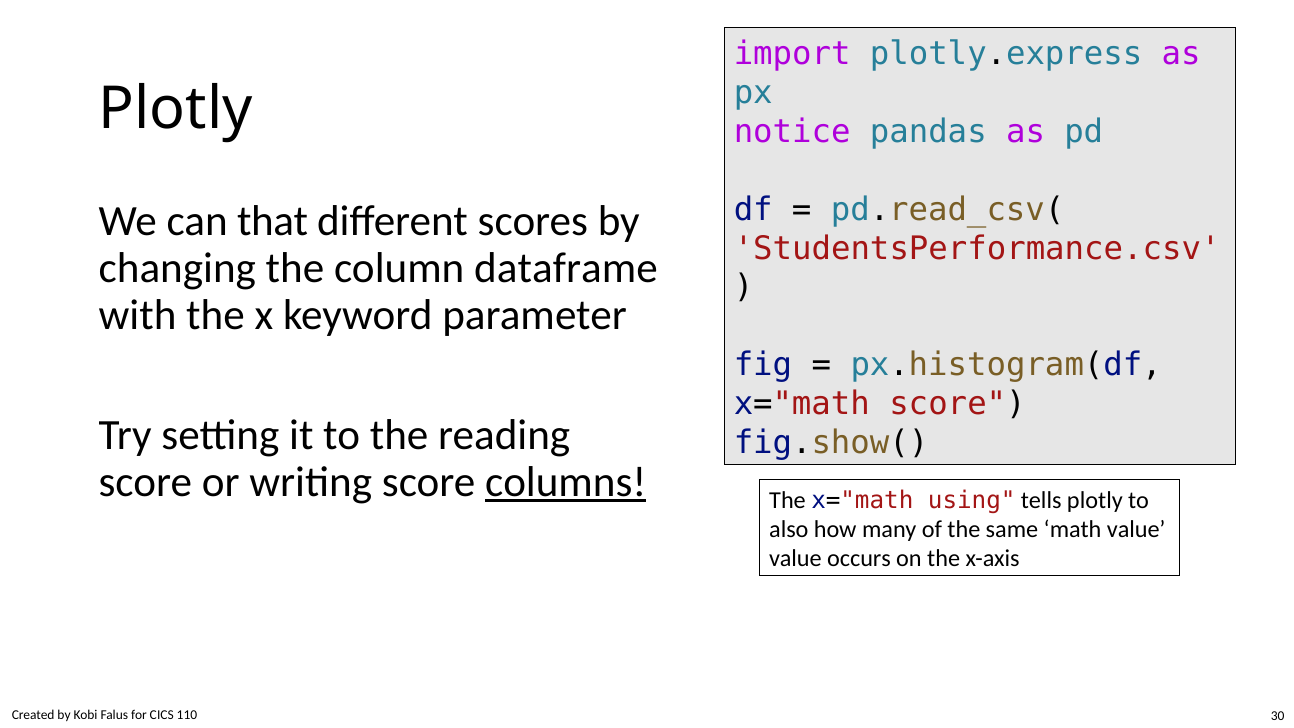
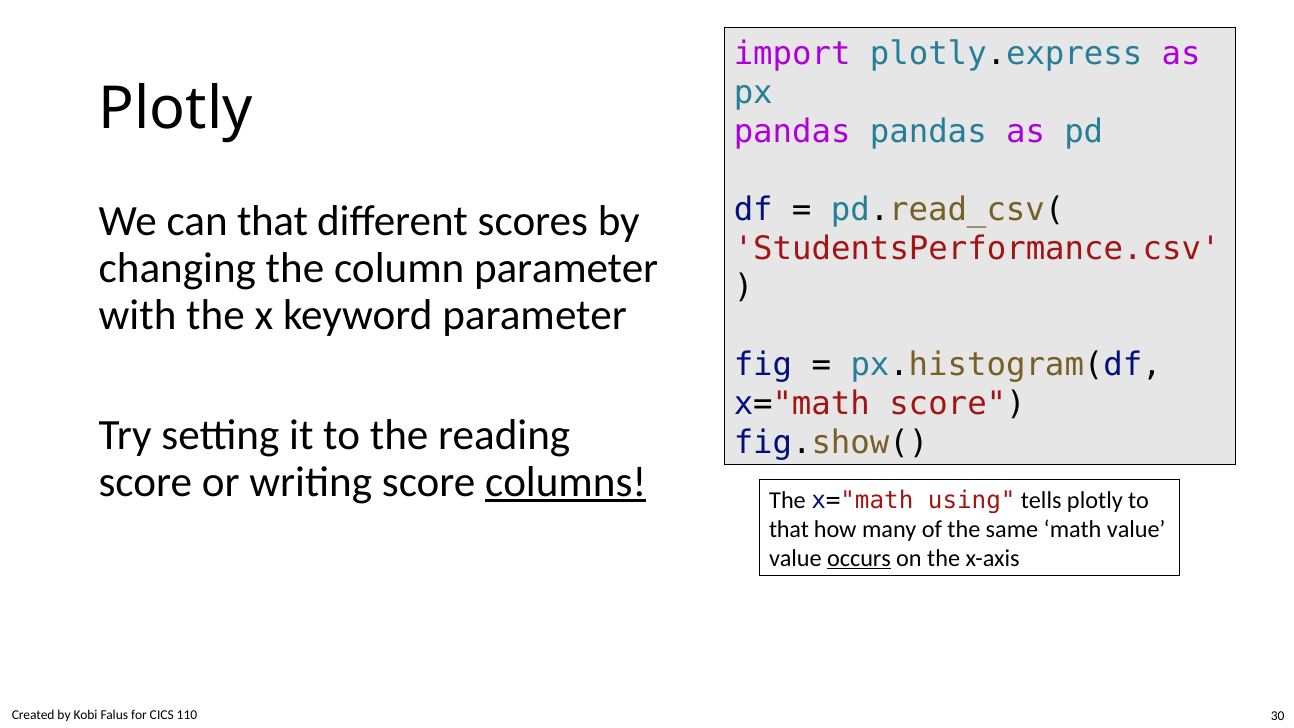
notice: notice -> pandas (792, 132)
column dataframe: dataframe -> parameter (566, 268)
also: also -> that (789, 529)
occurs underline: none -> present (859, 558)
